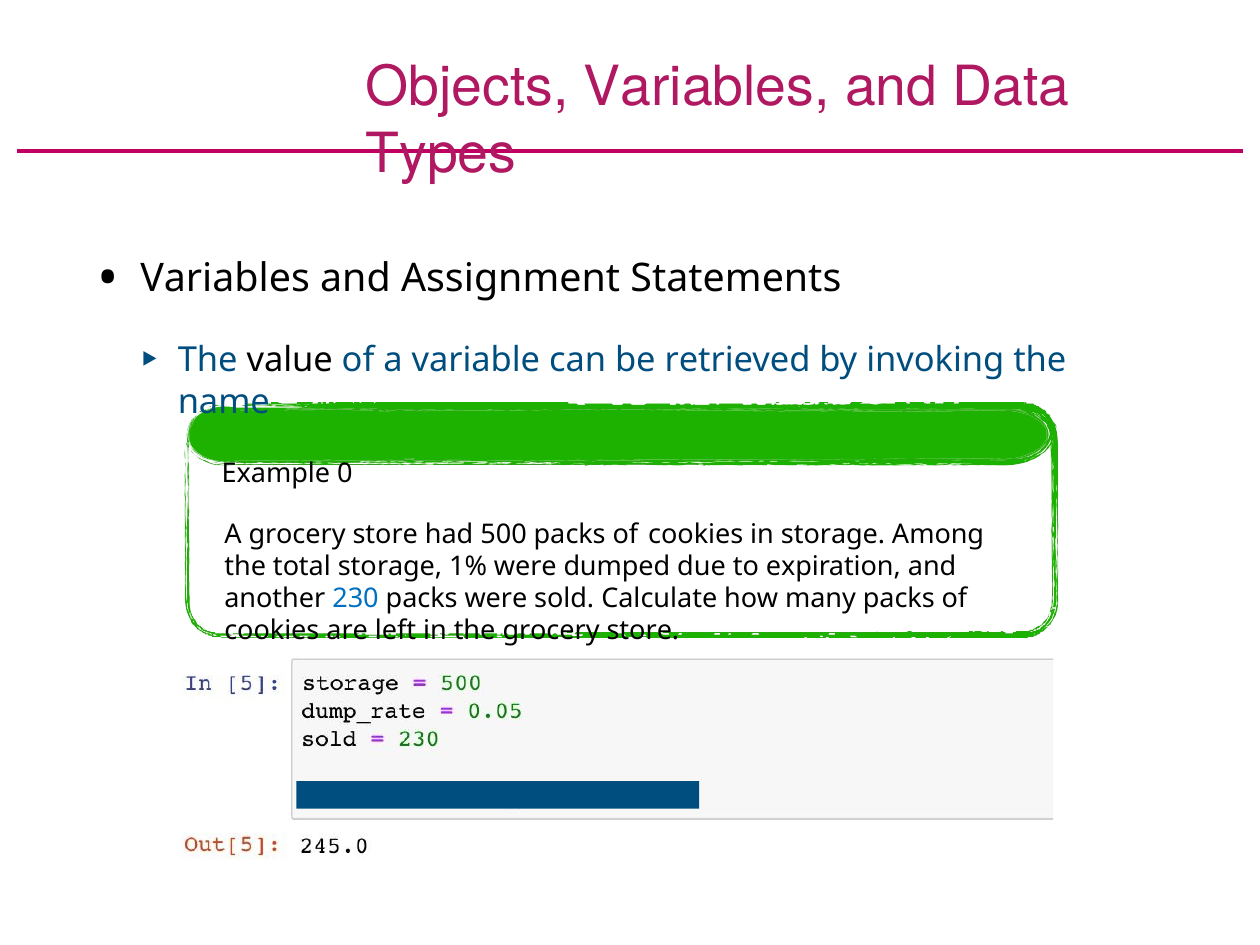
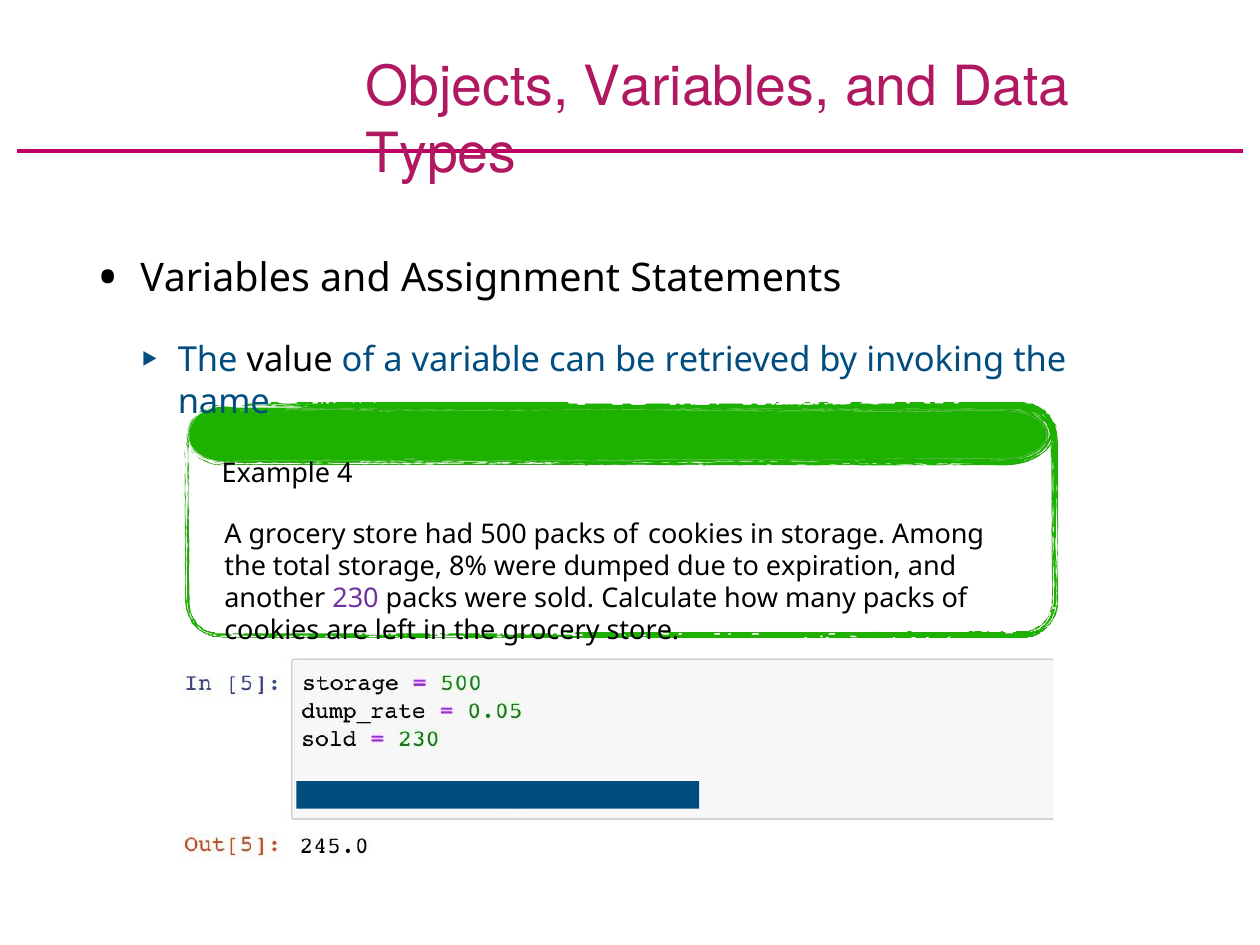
0: 0 -> 4 (345, 473)
1%: 1% -> 8% (468, 567)
230 colour: blue -> purple (356, 599)
